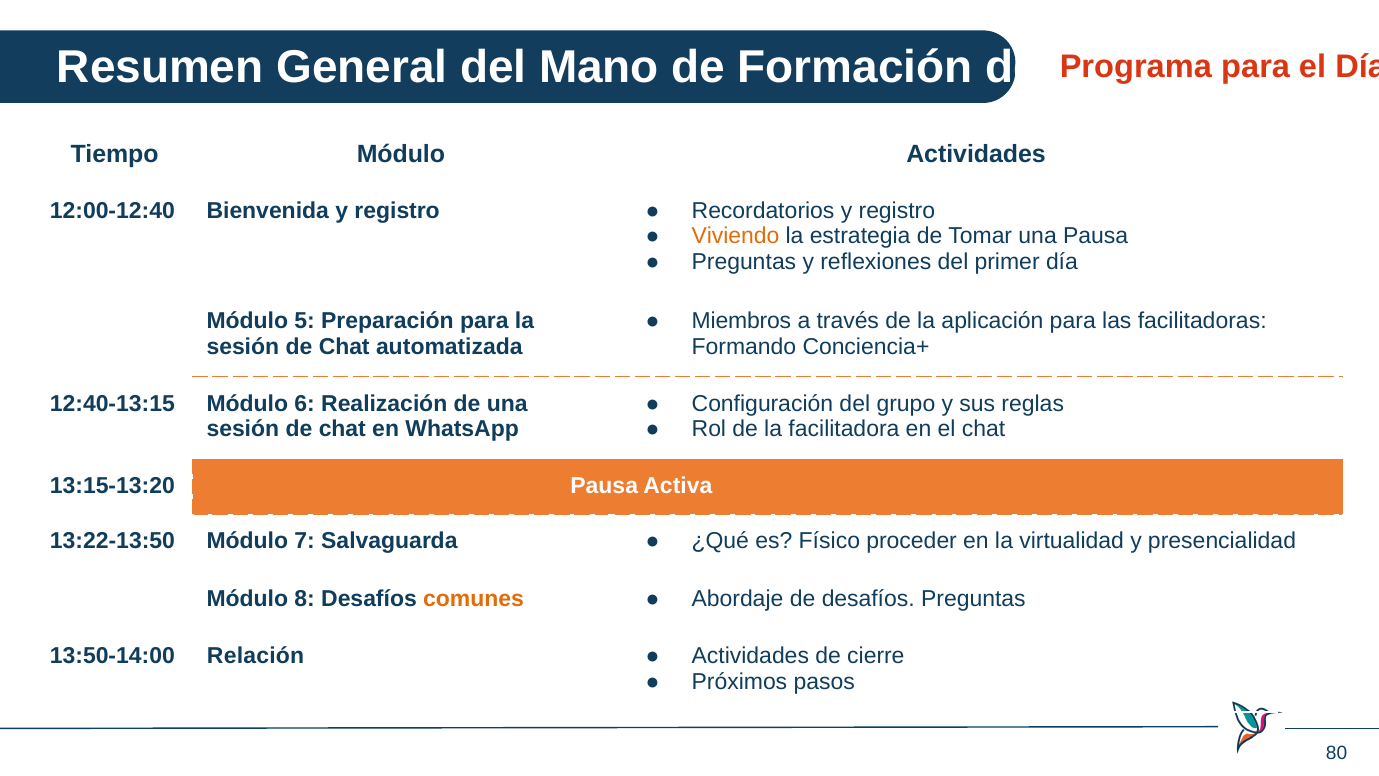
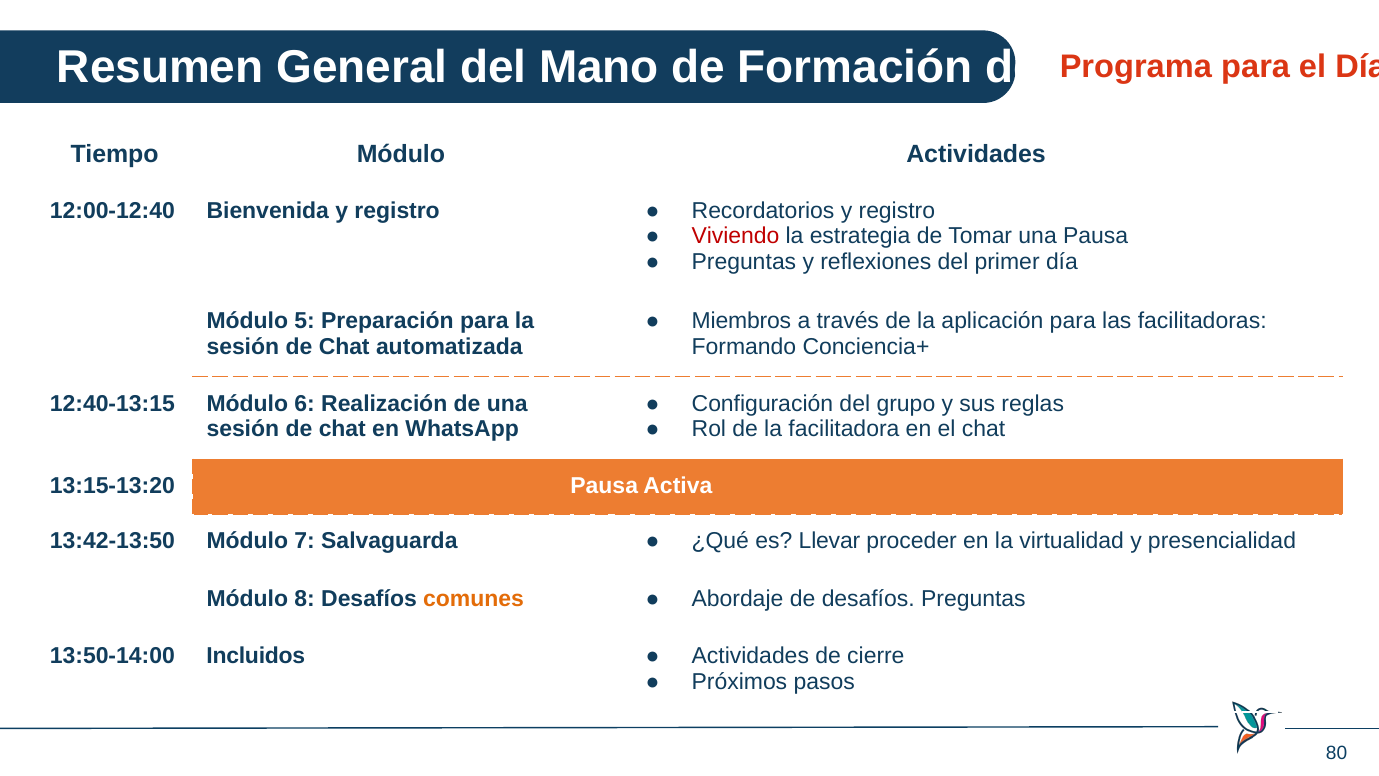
Viviendo colour: orange -> red (736, 236)
13:22-13:50: 13:22-13:50 -> 13:42-13:50 (112, 541)
Físico: Físico -> Llevar (829, 541)
Relación: Relación -> Incluidos (256, 656)
